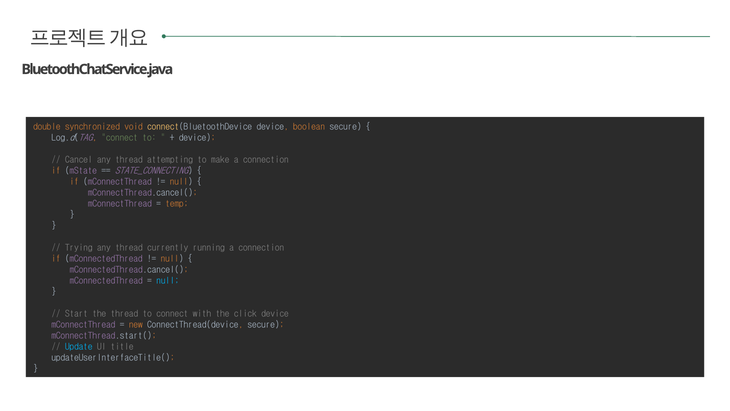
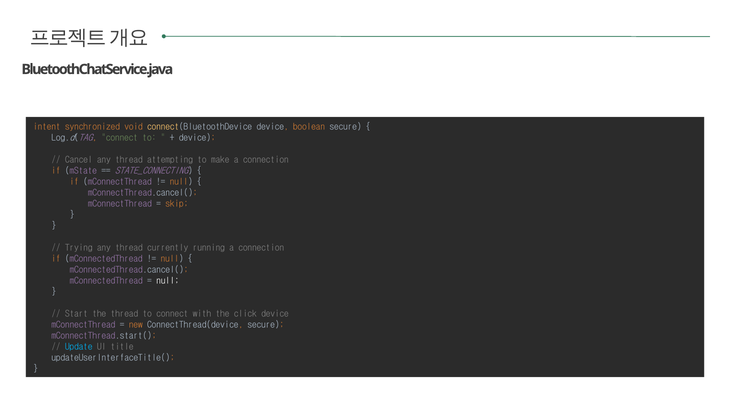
double: double -> intent (47, 127)
temp: temp -> skip (177, 204)
null colour: light blue -> white (168, 280)
